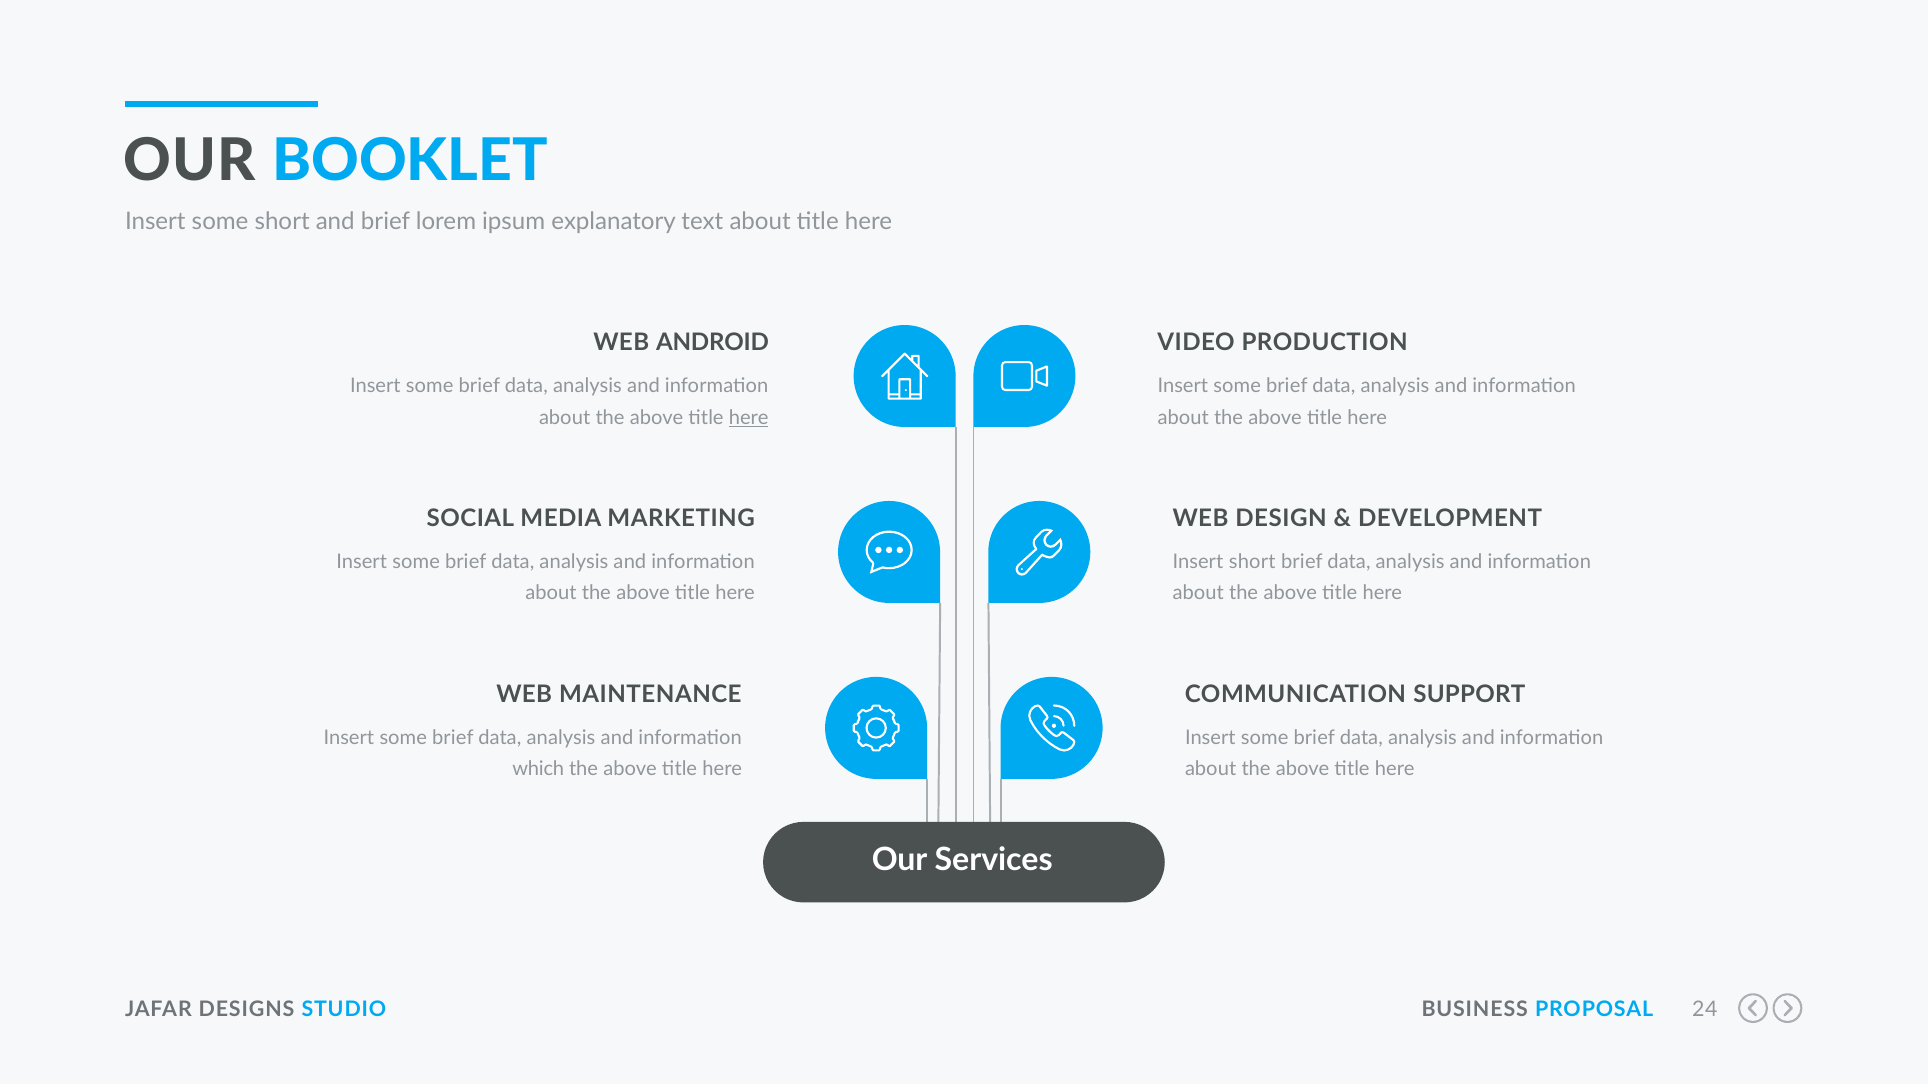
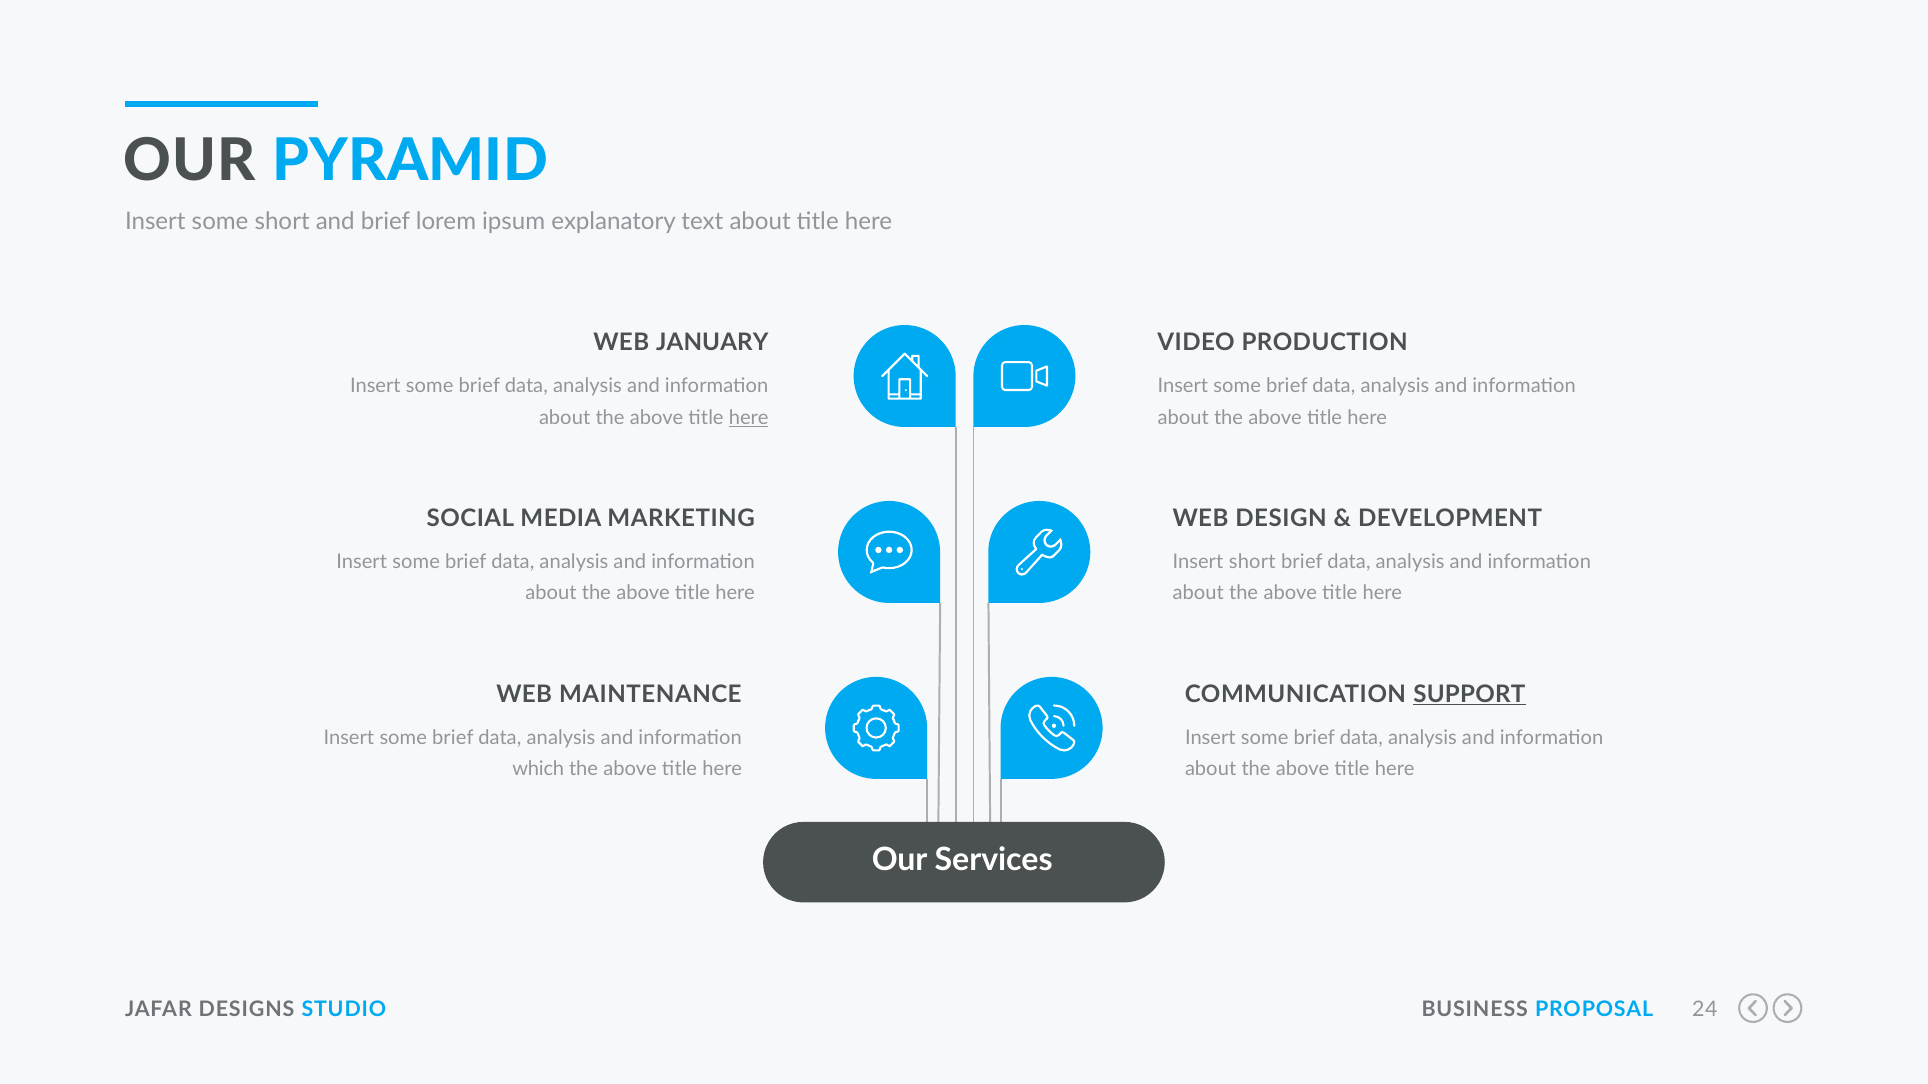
BOOKLET: BOOKLET -> PYRAMID (410, 161)
ANDROID: ANDROID -> JANUARY (712, 343)
SUPPORT underline: none -> present (1469, 695)
